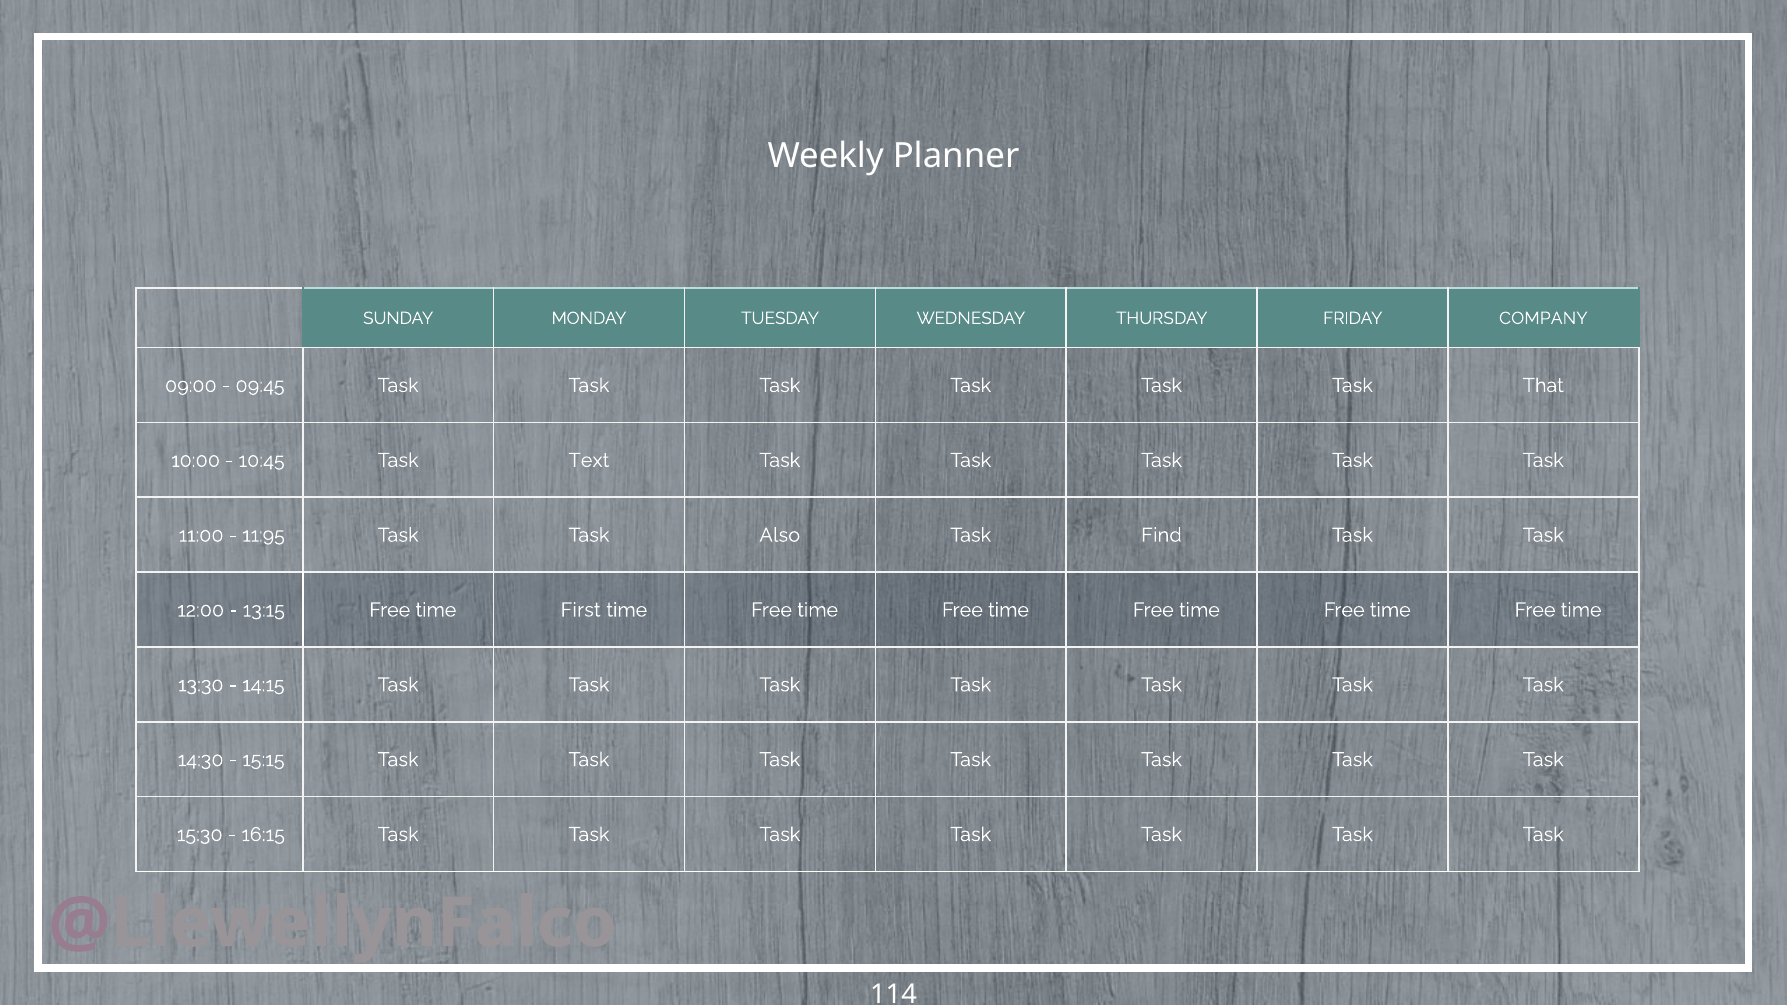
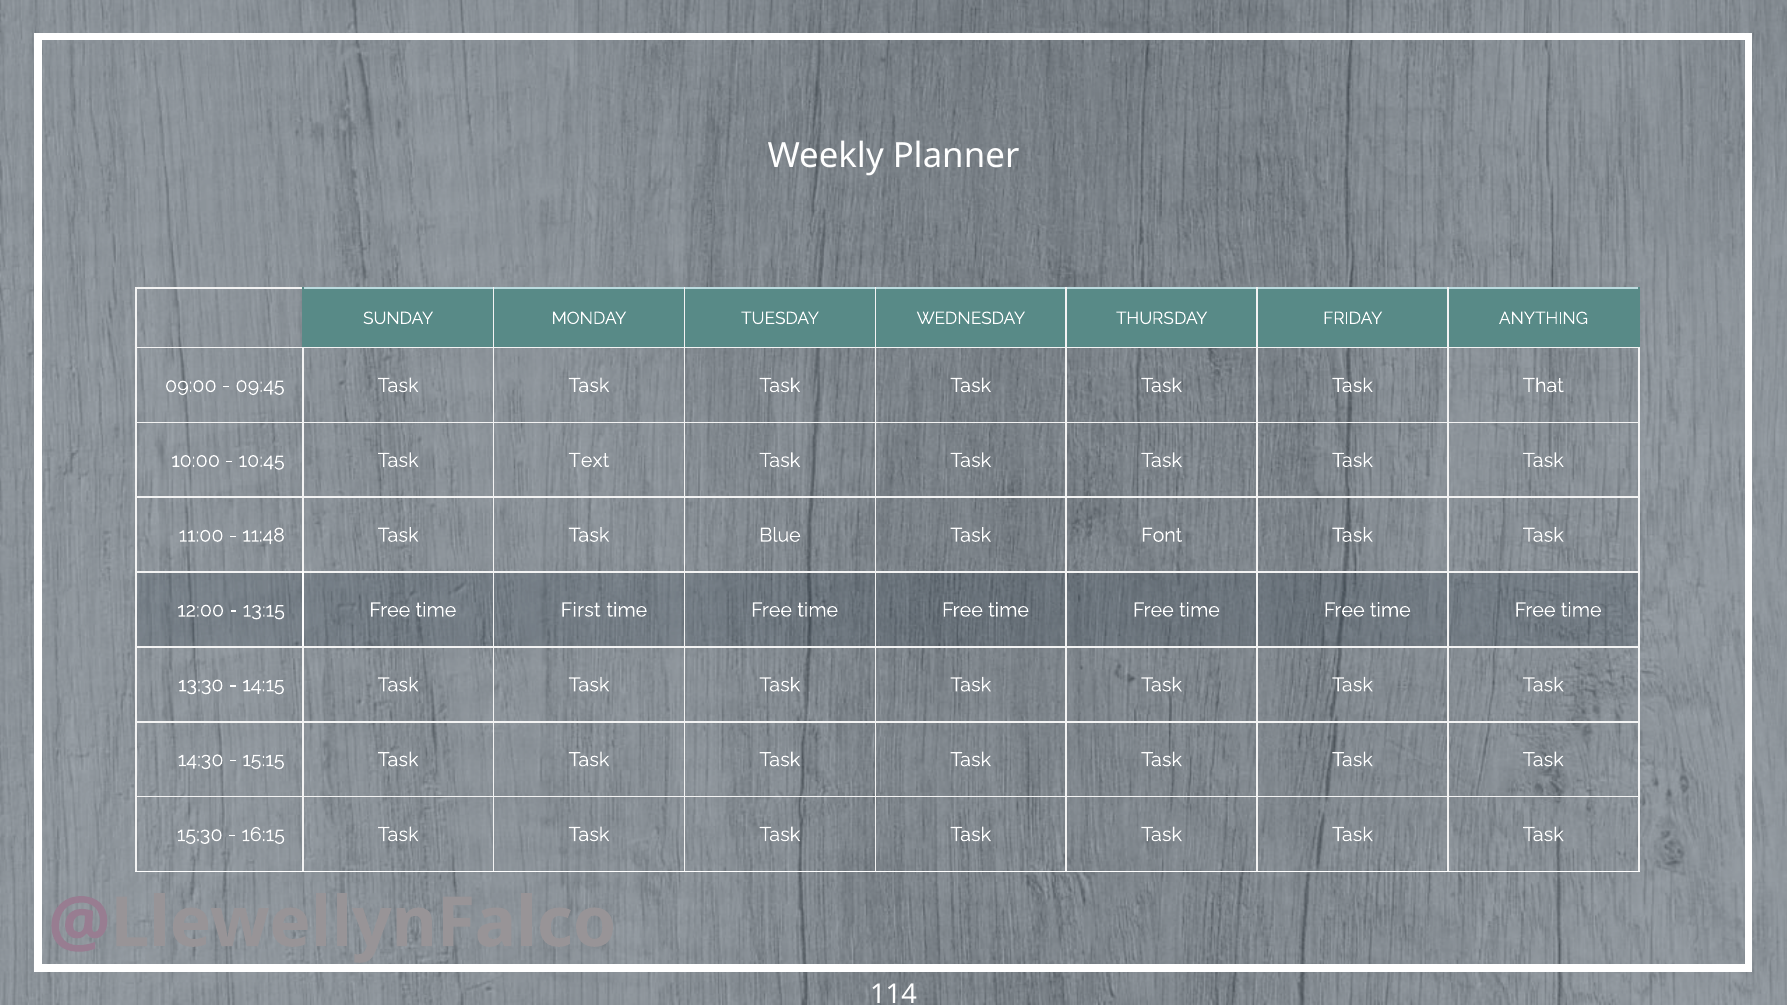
COMPANY: COMPANY -> ANYTHING (1543, 318)
11:95: 11:95 -> 11:48 (264, 535)
Also: Also -> Blue (780, 535)
Find: Find -> Font (1162, 535)
